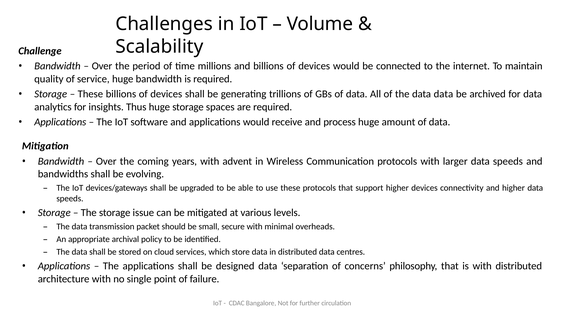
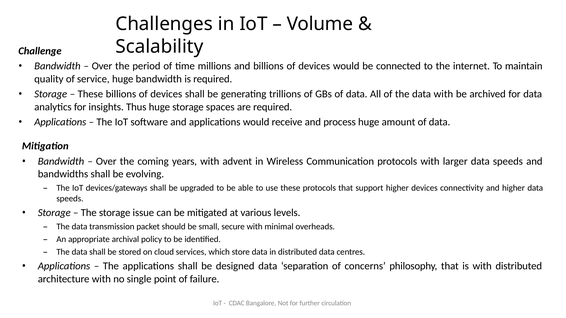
data data: data -> with (443, 94)
